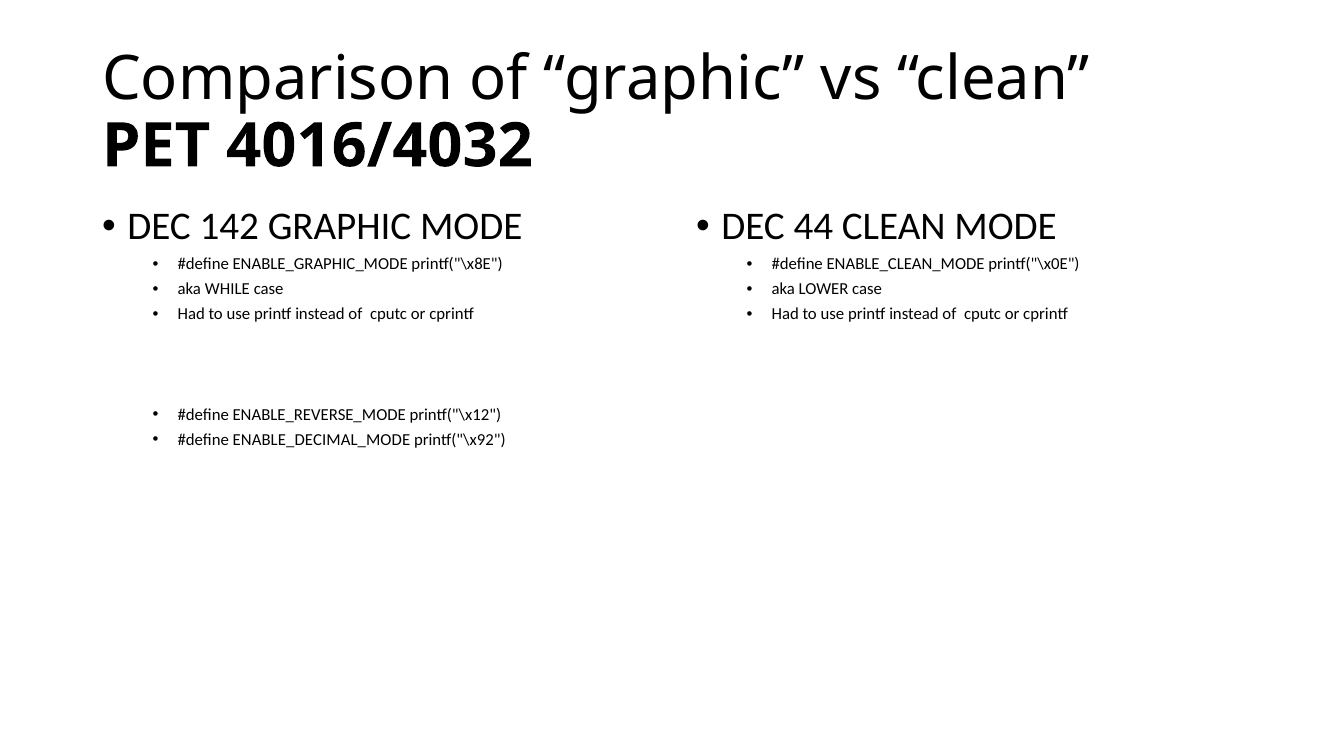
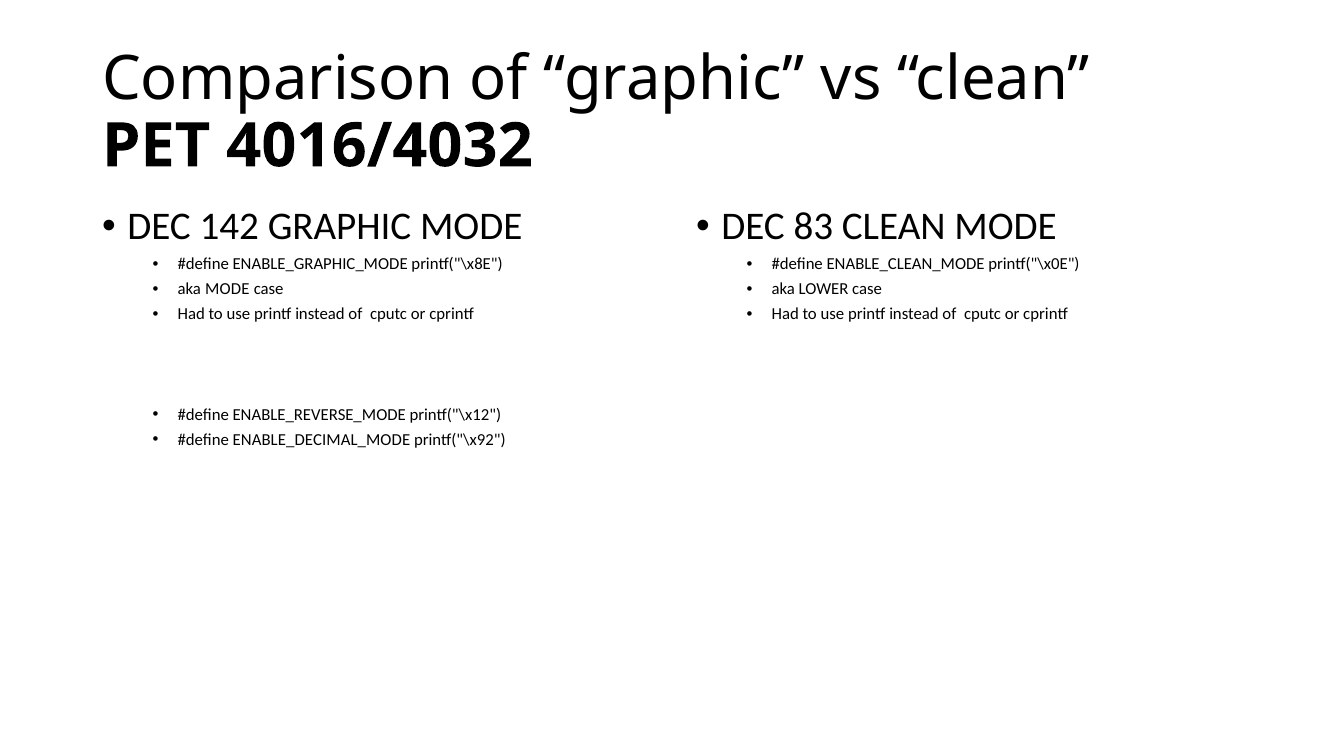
44: 44 -> 83 (813, 227)
aka WHILE: WHILE -> MODE (227, 289)
